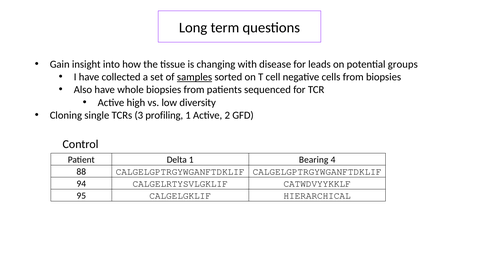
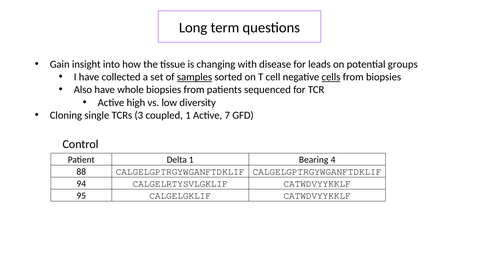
cells underline: none -> present (331, 77)
profiling: profiling -> coupled (164, 115)
2: 2 -> 7 (227, 115)
CALGELGKLIF HIERARCHICAL: HIERARCHICAL -> CATWDVYYKKLF (317, 195)
